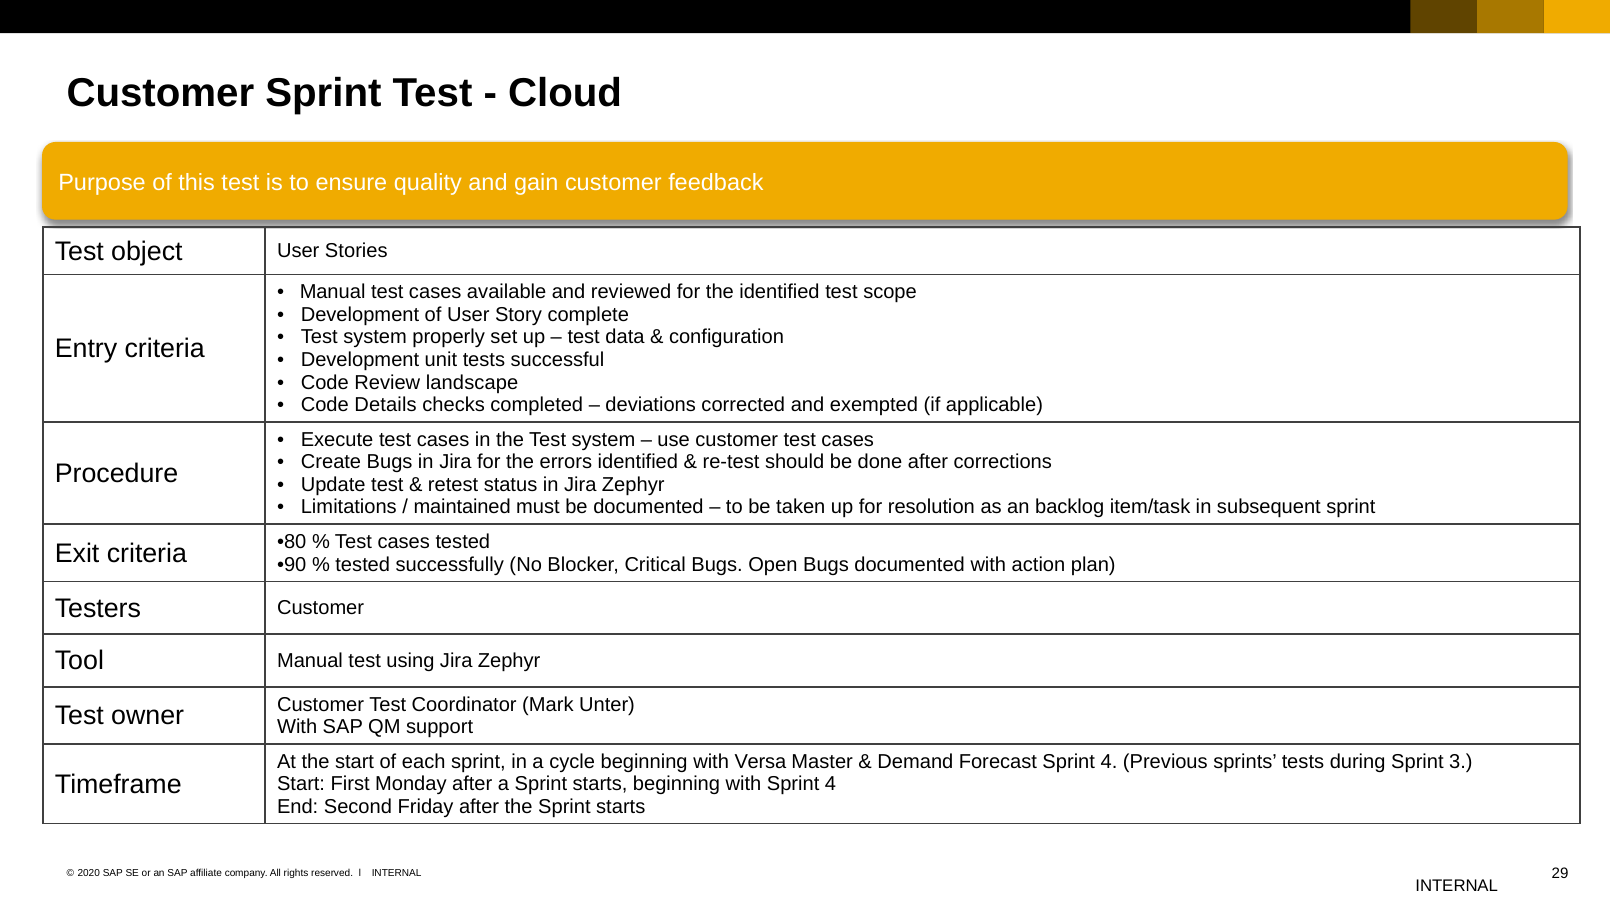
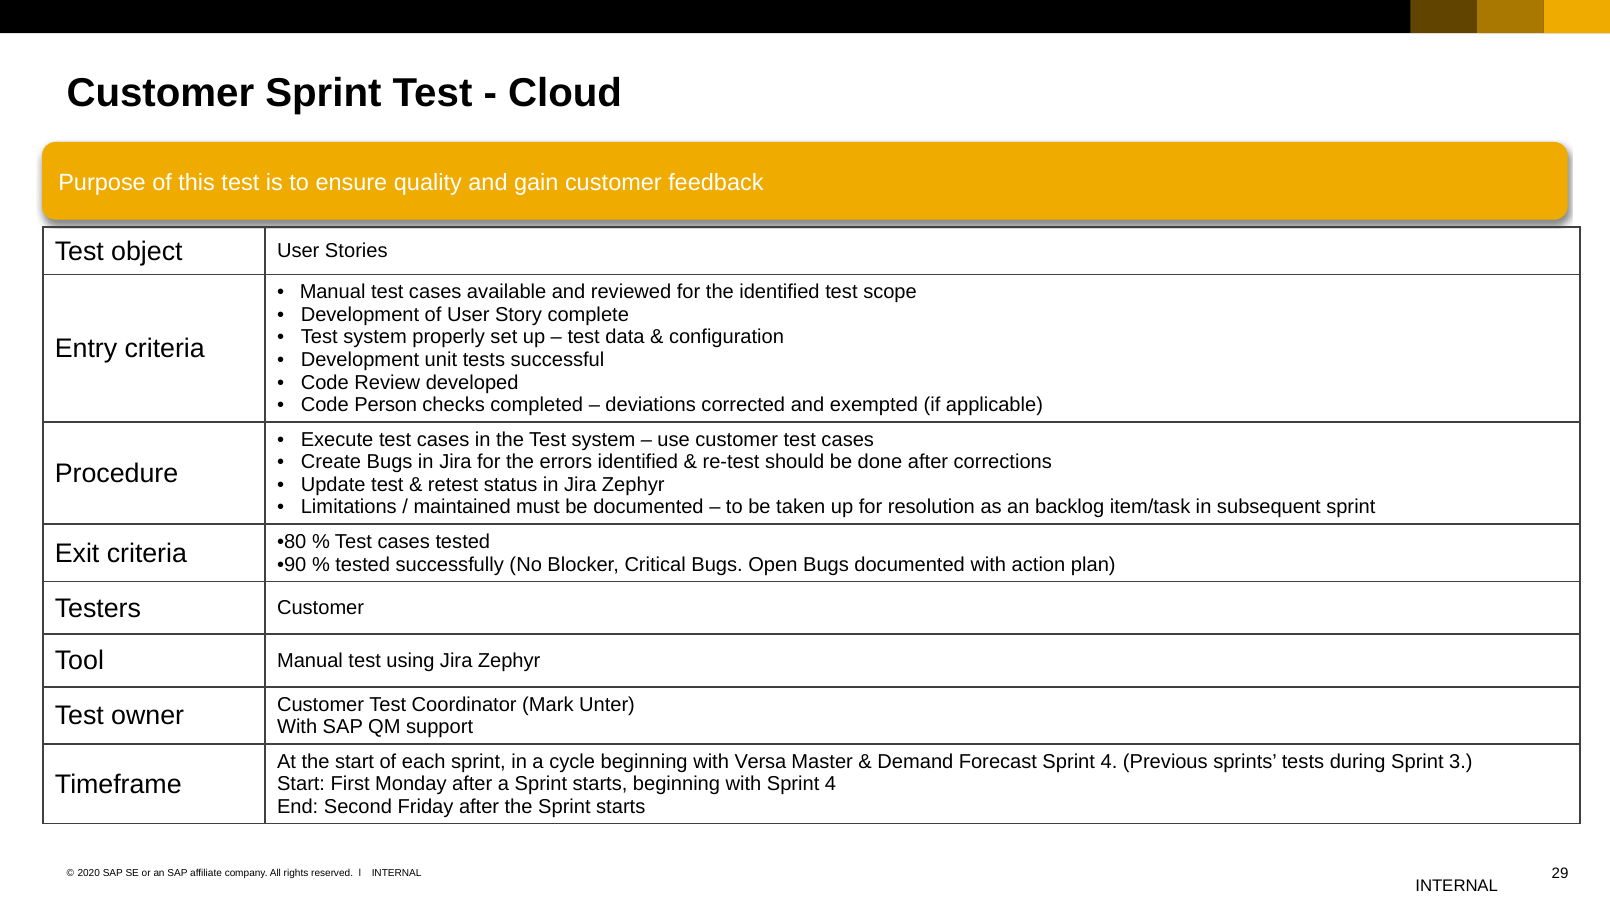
landscape: landscape -> developed (472, 382)
Details: Details -> Person (386, 405)
